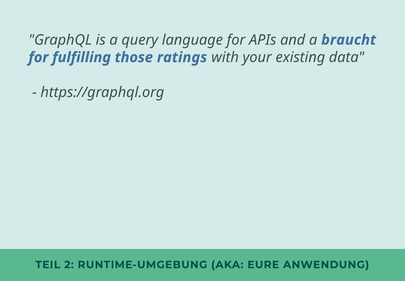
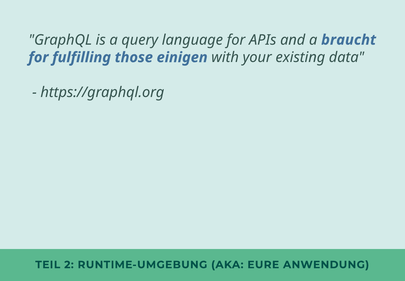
ratings: ratings -> einigen (182, 57)
